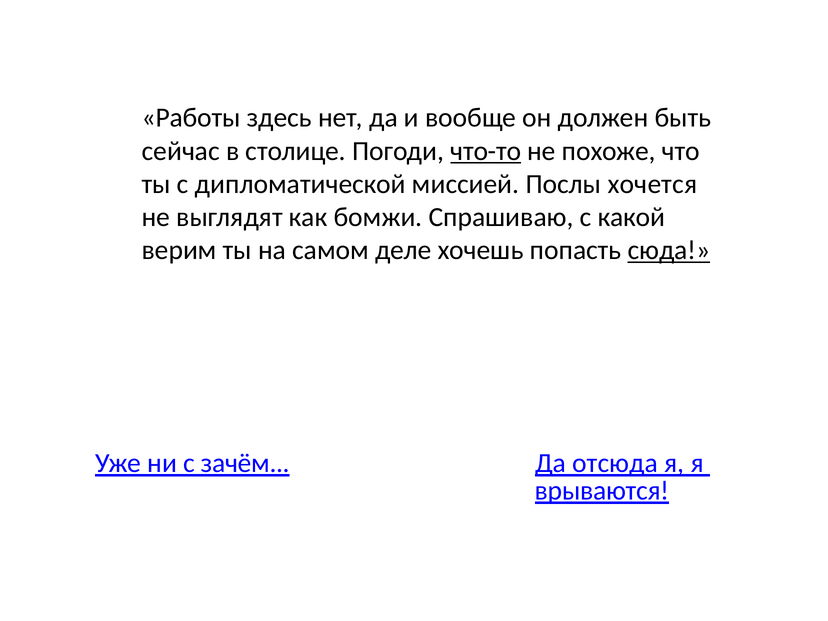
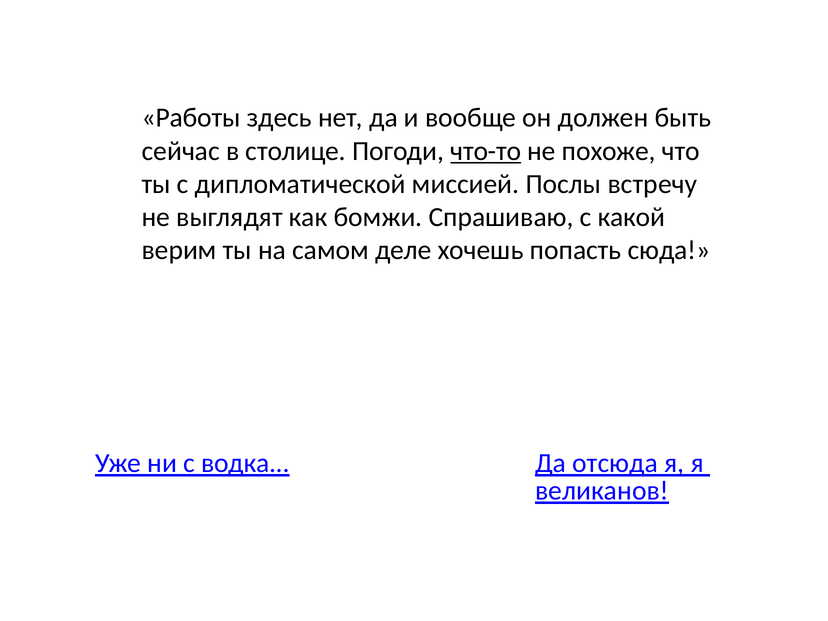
хочется: хочется -> встречу (652, 184)
сюда underline: present -> none (669, 250)
зачём: зачём -> водка (245, 463)
врываются: врываются -> великанов (602, 491)
